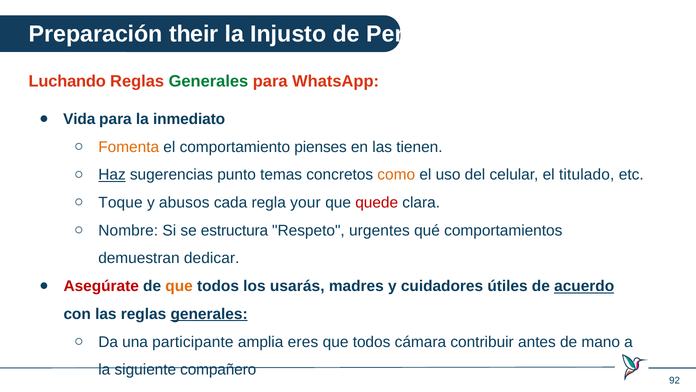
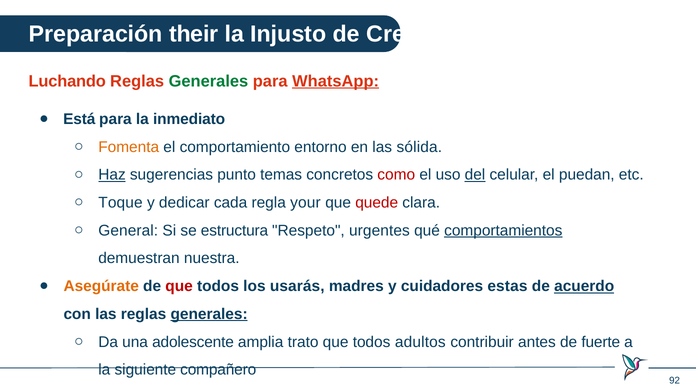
Pero: Pero -> Crea (392, 34)
WhatsApp underline: none -> present (336, 81)
Vida: Vida -> Está (79, 119)
pienses: pienses -> entorno (321, 147)
tienen: tienen -> sólida (419, 147)
como colour: orange -> red (396, 175)
del underline: none -> present (475, 175)
titulado: titulado -> puedan (587, 175)
abusos: abusos -> dedicar (184, 202)
Nombre: Nombre -> General (128, 230)
comportamientos underline: none -> present (503, 230)
dedicar: dedicar -> nuestra (212, 258)
Asegúrate colour: red -> orange (101, 286)
que colour: orange -> red (179, 286)
útiles: útiles -> estas (507, 286)
participante: participante -> adolescente (193, 341)
eres: eres -> trato (303, 341)
cámara: cámara -> adultos (420, 341)
mano: mano -> fuerte (601, 341)
